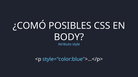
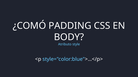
POSIBLES: POSIBLES -> PADDING (70, 26)
